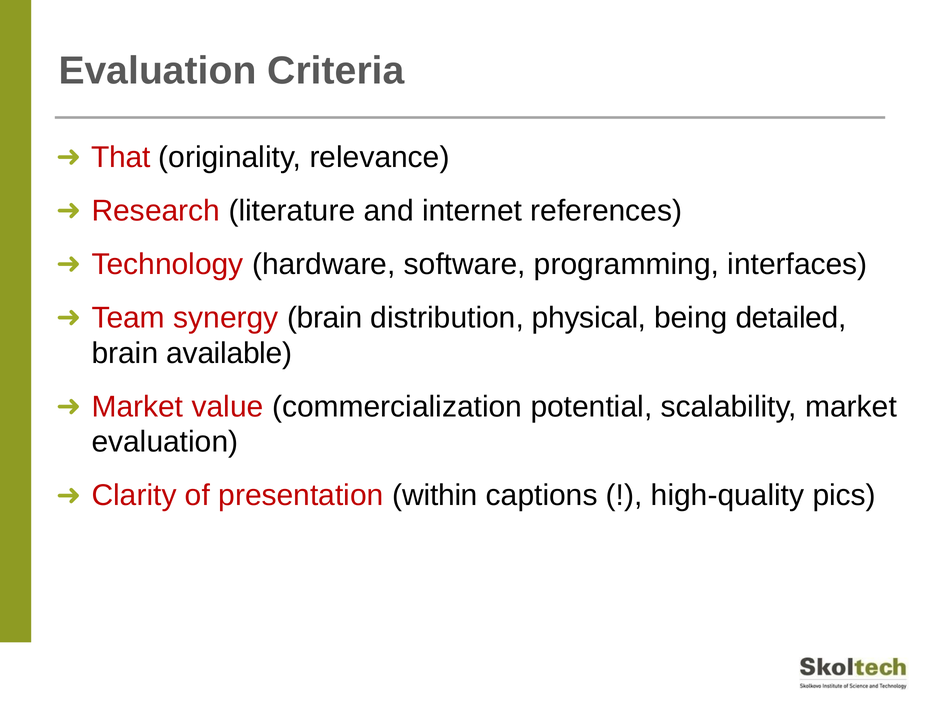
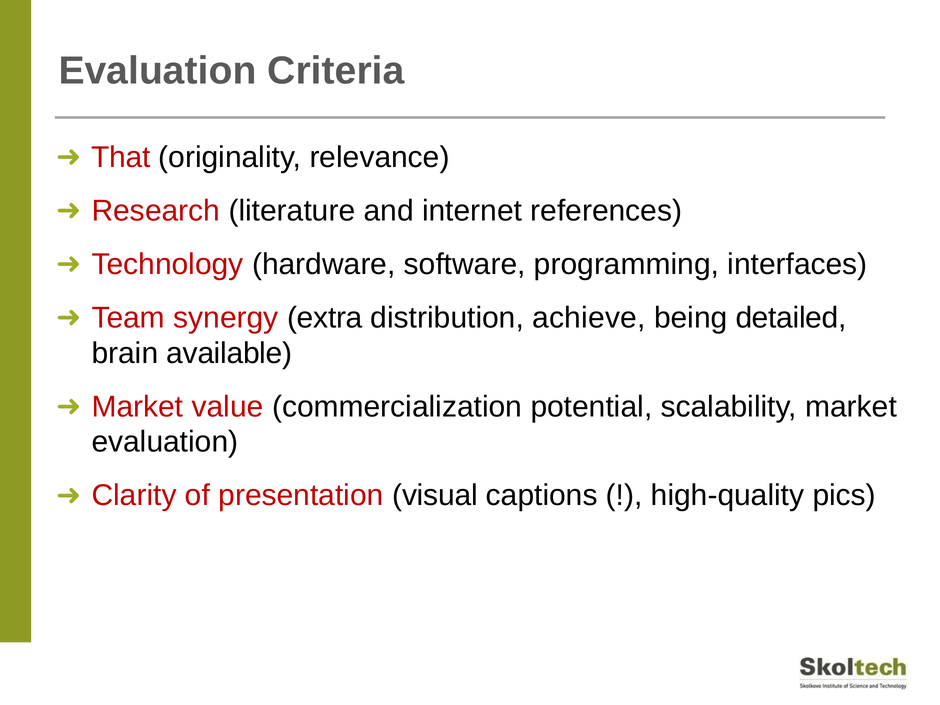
synergy brain: brain -> extra (325, 318)
physical: physical -> achieve (589, 318)
within: within -> visual (435, 496)
